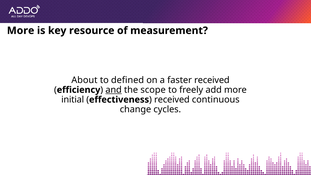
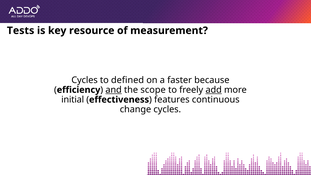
More: More -> Tests (21, 31)
About: About -> Cycles (85, 80)
faster received: received -> because (212, 80)
add underline: none -> present (214, 90)
received: received -> features (172, 100)
